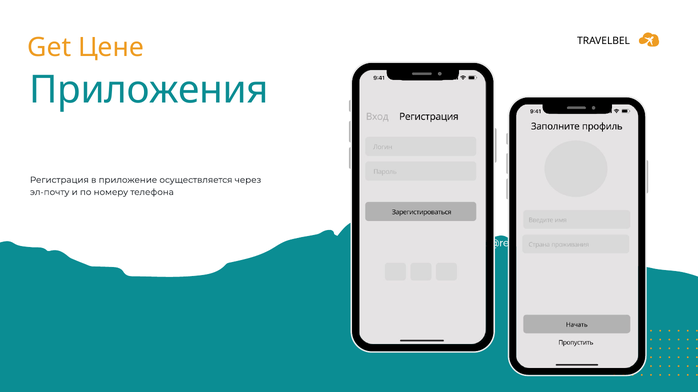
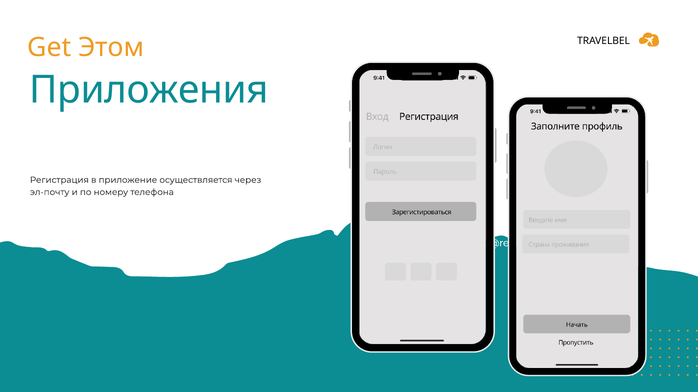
Цене: Цене -> Этом (111, 48)
